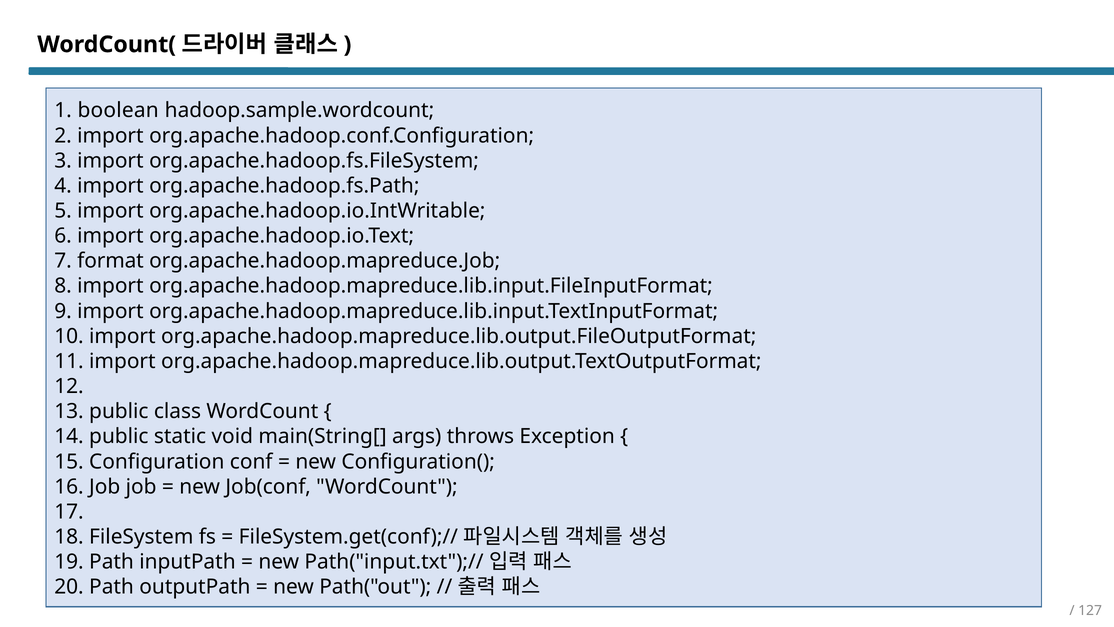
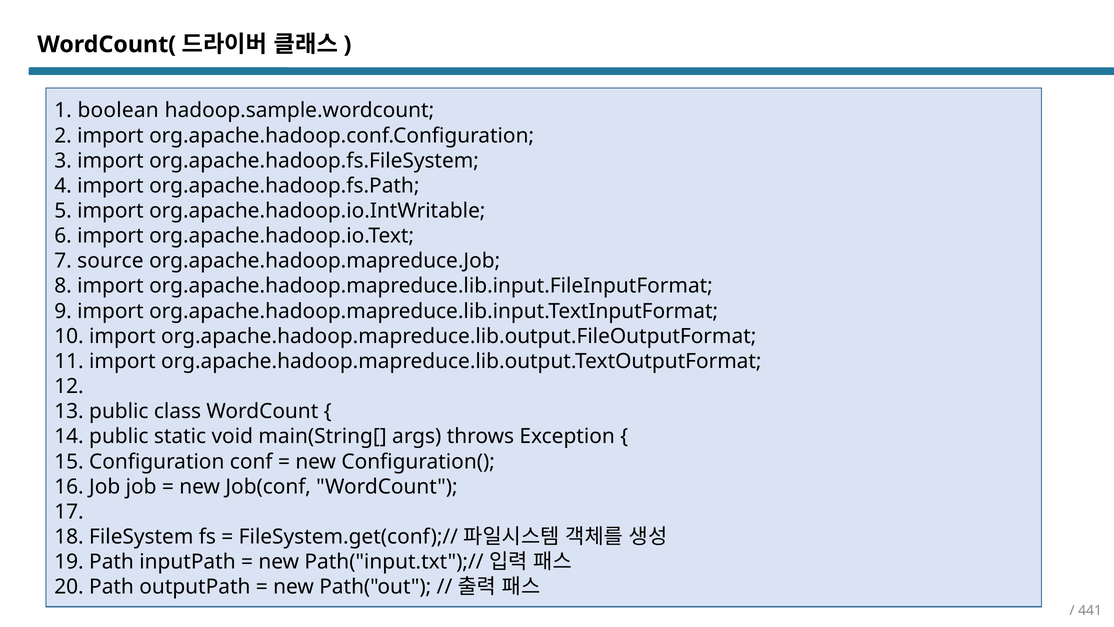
format: format -> source (110, 261)
127: 127 -> 441 (1090, 610)
